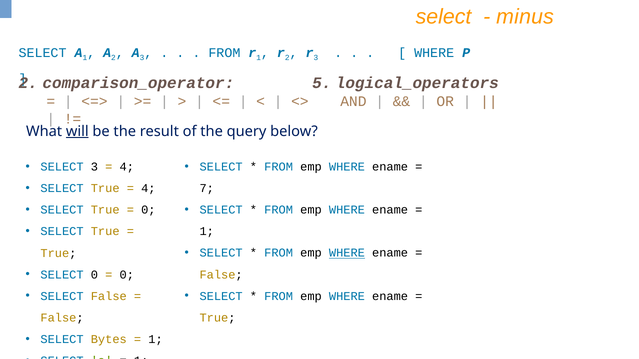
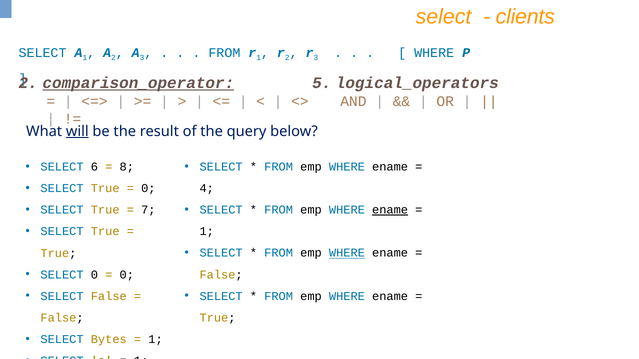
minus: minus -> clients (525, 17)
comparison_operator underline: none -> present (138, 83)
SELECT 3: 3 -> 6 (94, 167)
4: 4 -> 8 (127, 167)
4: 4 -> 0 (148, 189)
7: 7 -> 4 (207, 189)
0: 0 -> 7 (148, 210)
ename underline: none -> present (390, 210)
